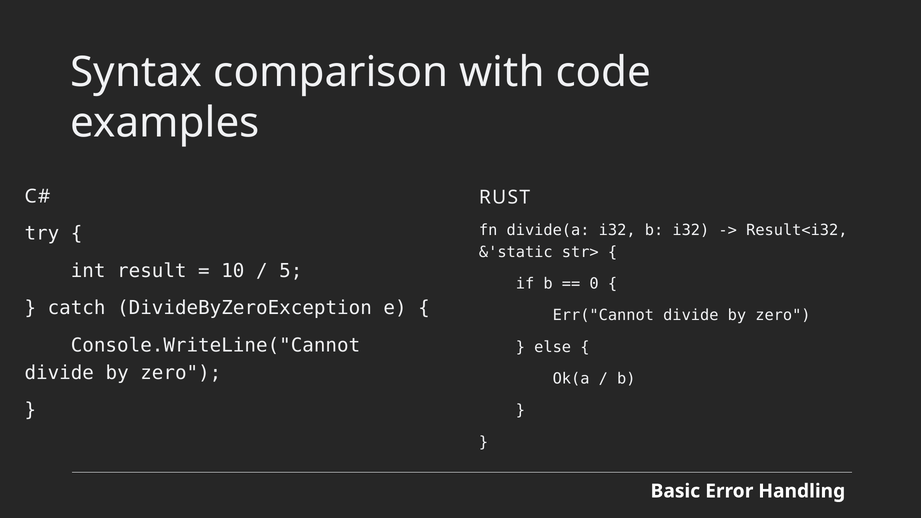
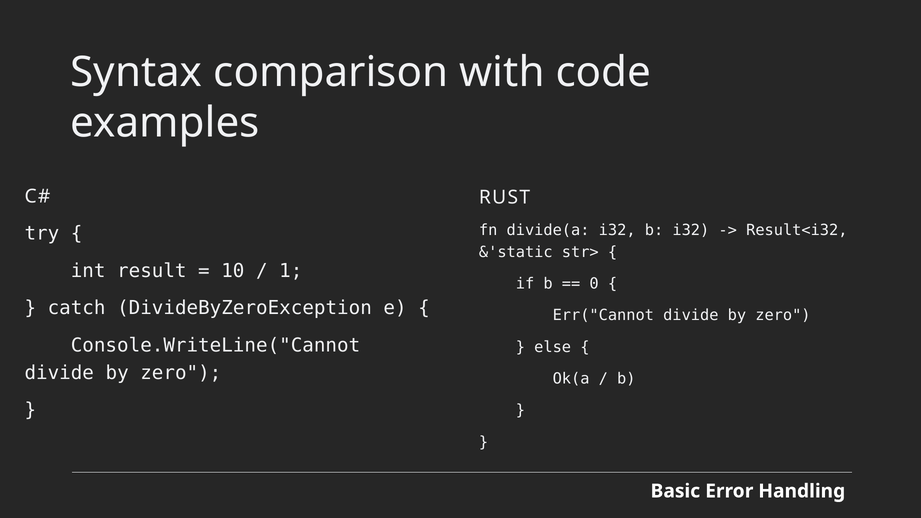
5: 5 -> 1 (291, 271)
